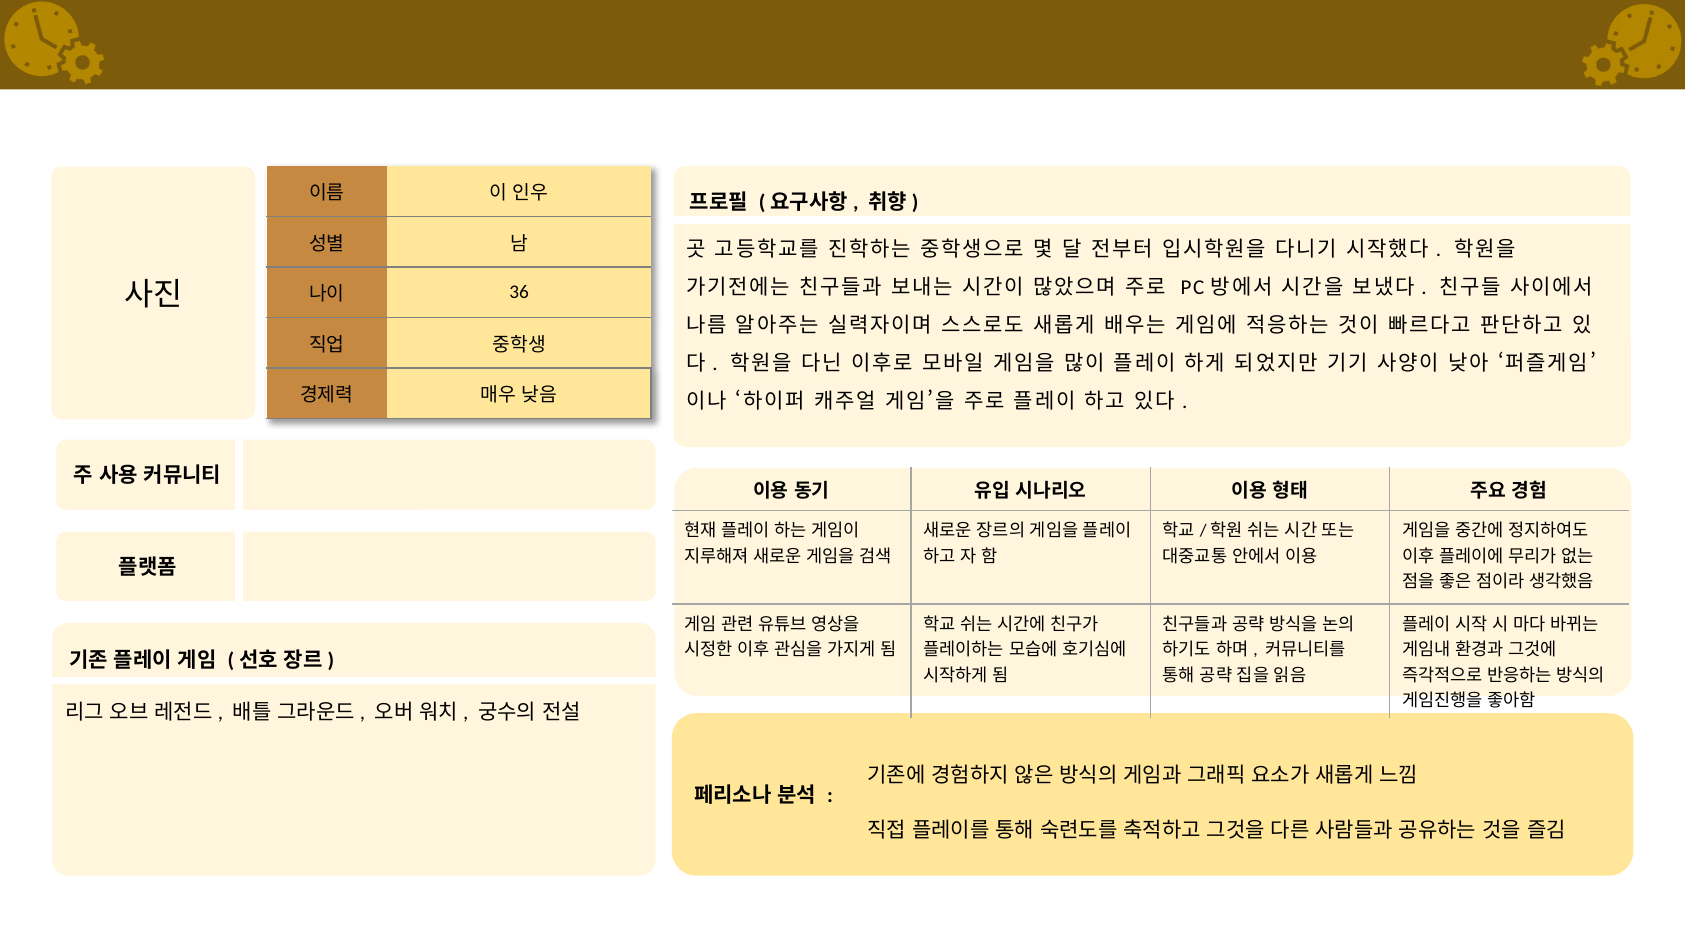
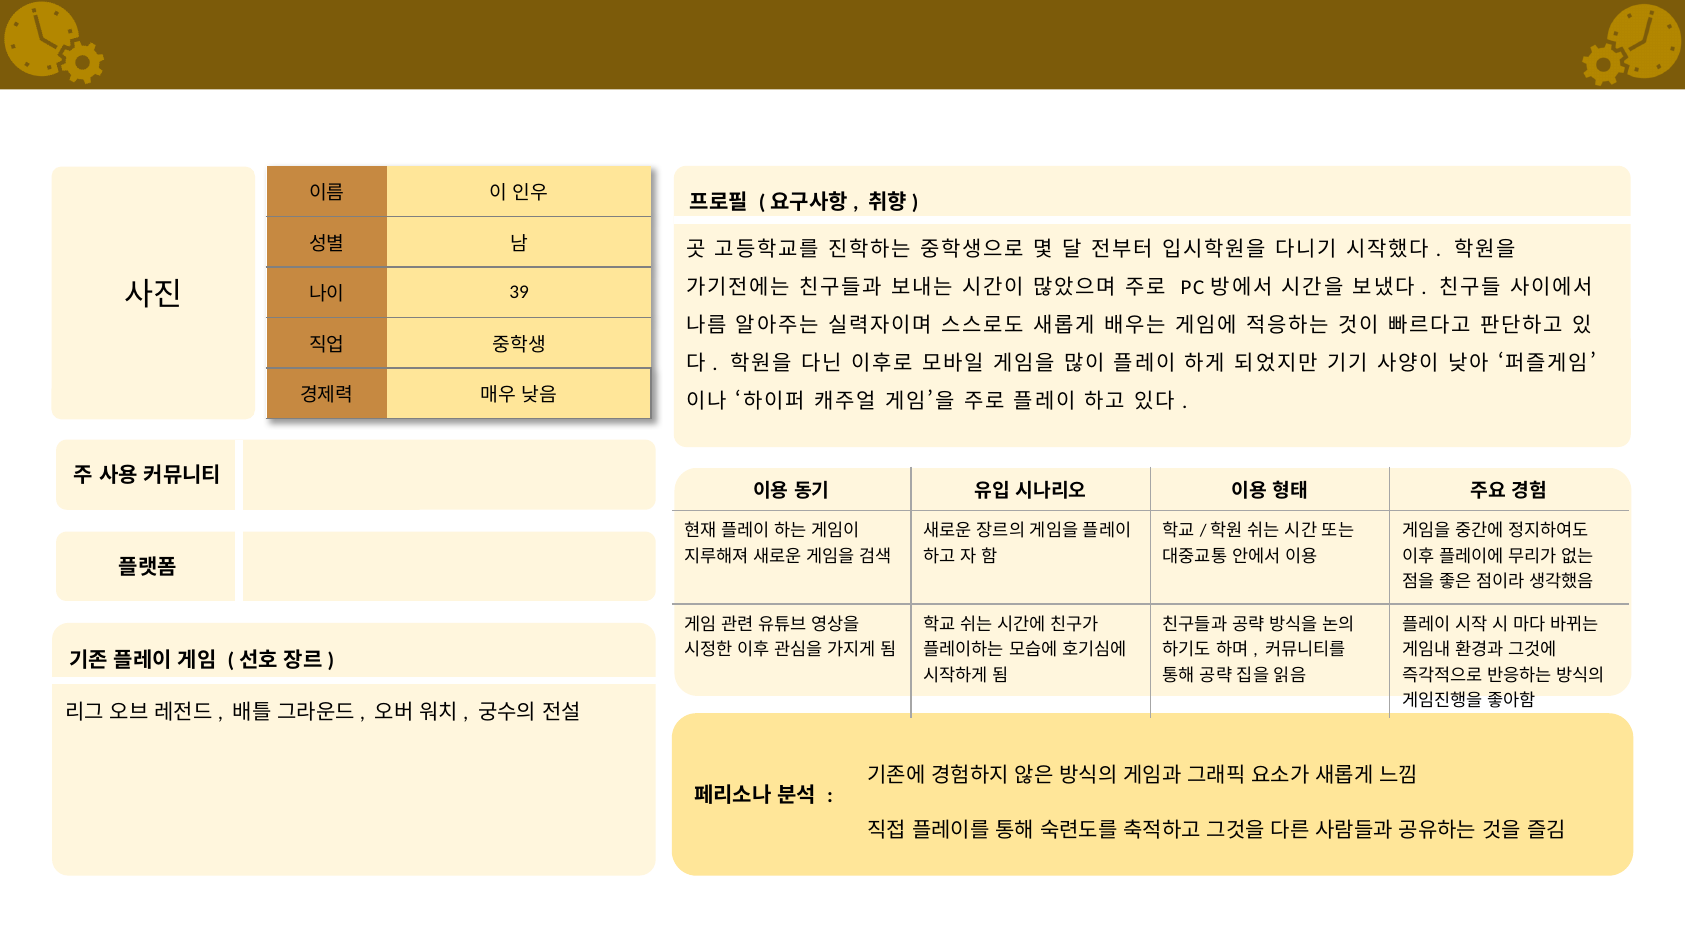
36: 36 -> 39 (519, 292)
